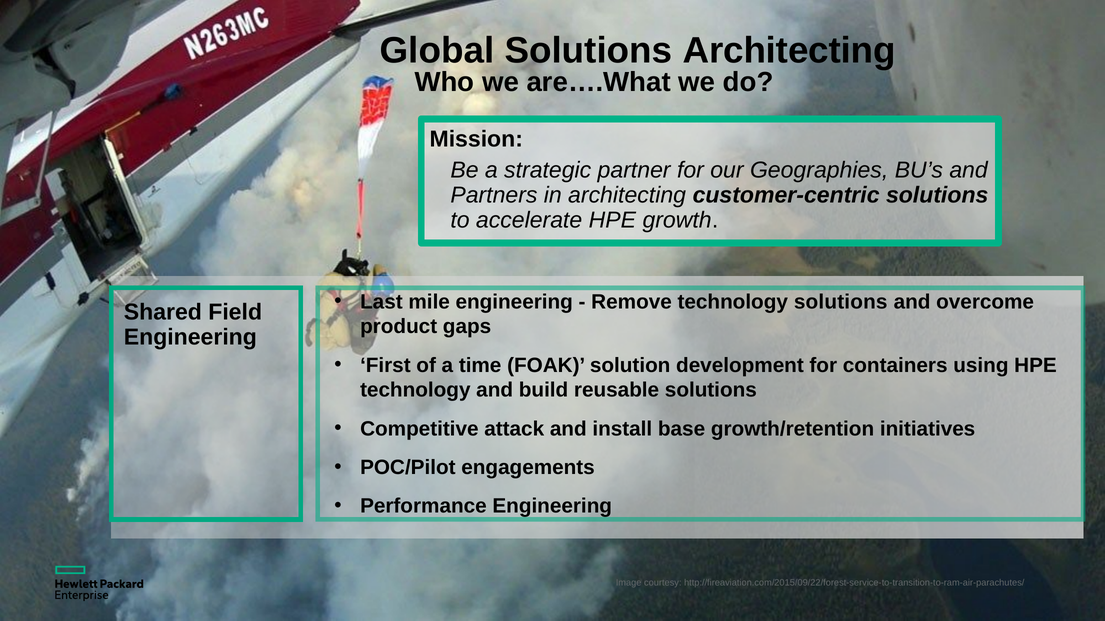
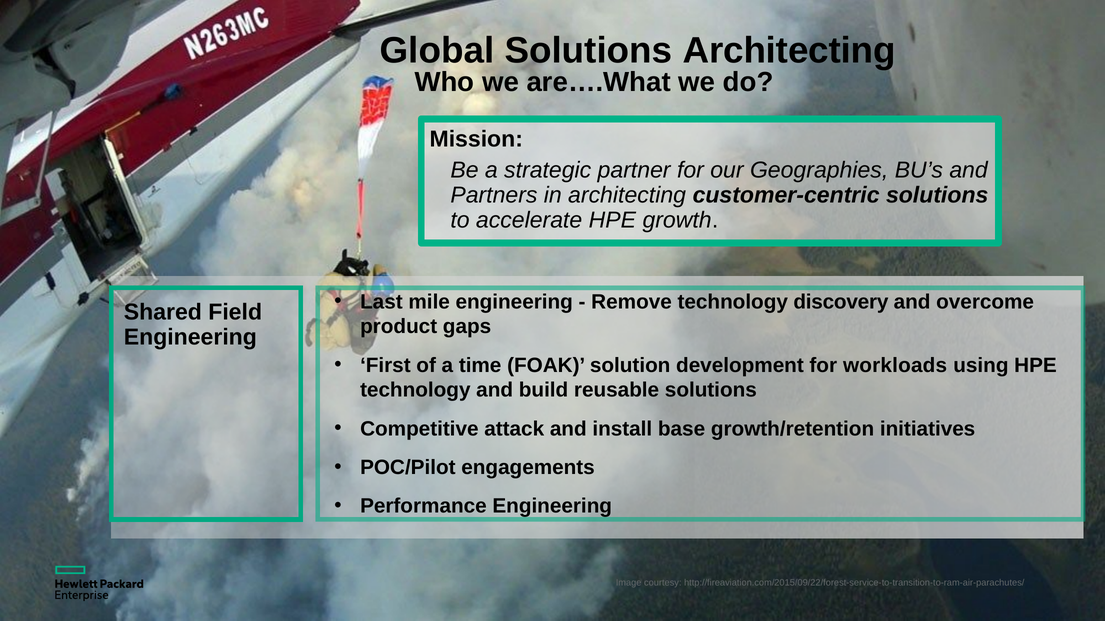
technology solutions: solutions -> discovery (841, 302)
containers: containers -> workloads (895, 366)
